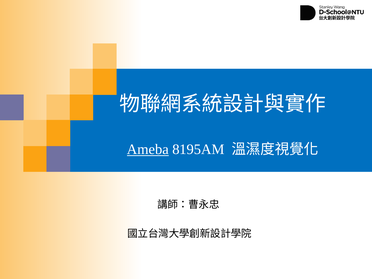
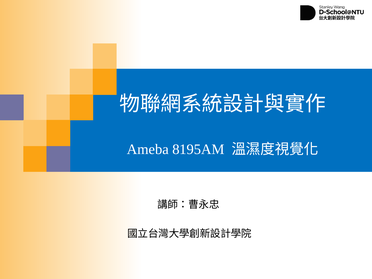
Ameba underline: present -> none (148, 149)
